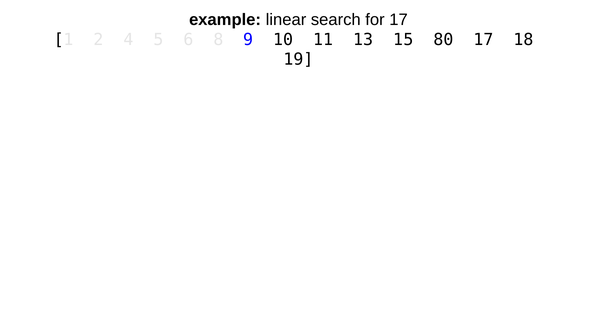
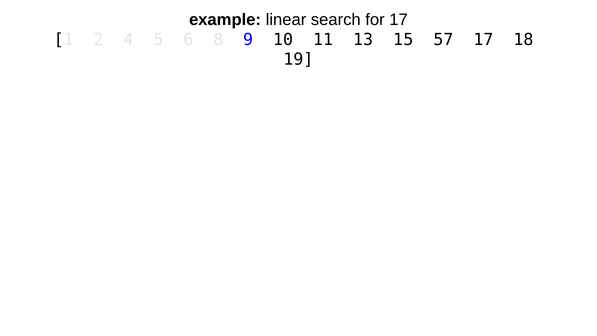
80: 80 -> 57 (443, 40)
